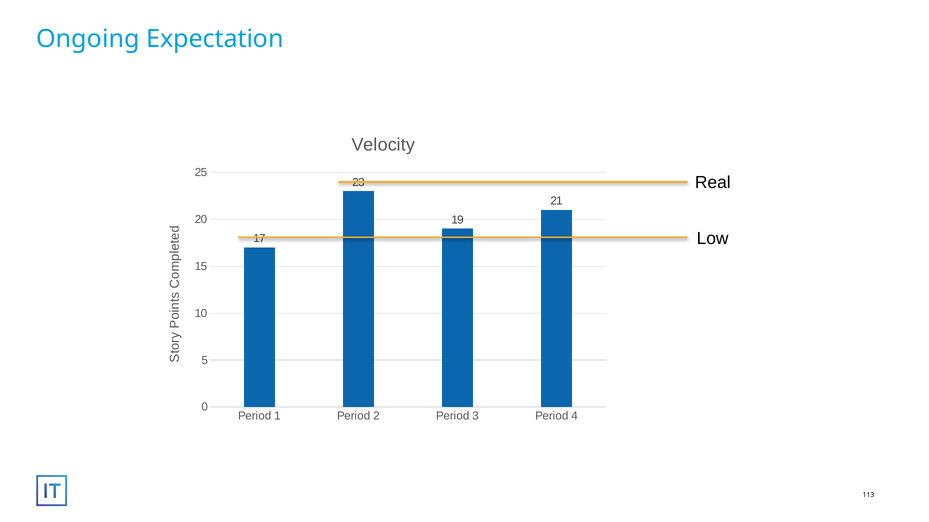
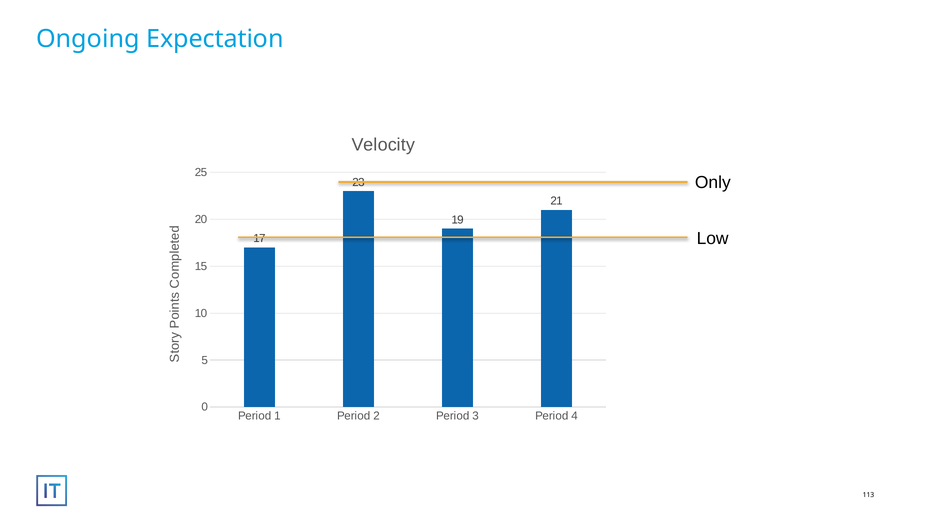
Real: Real -> Only (713, 183)
